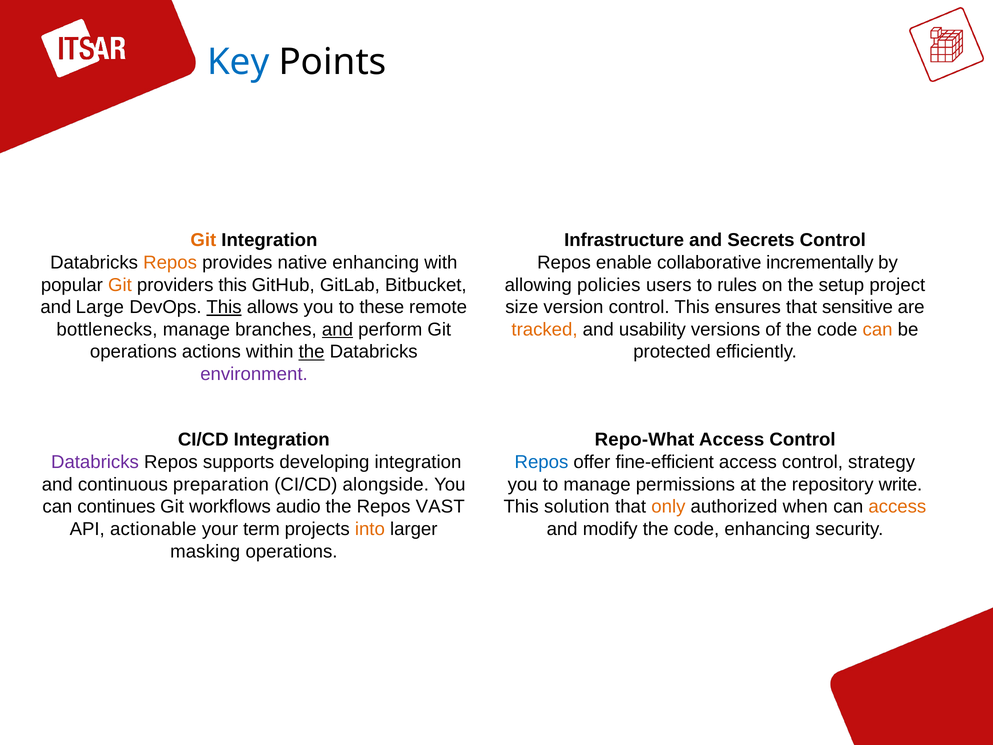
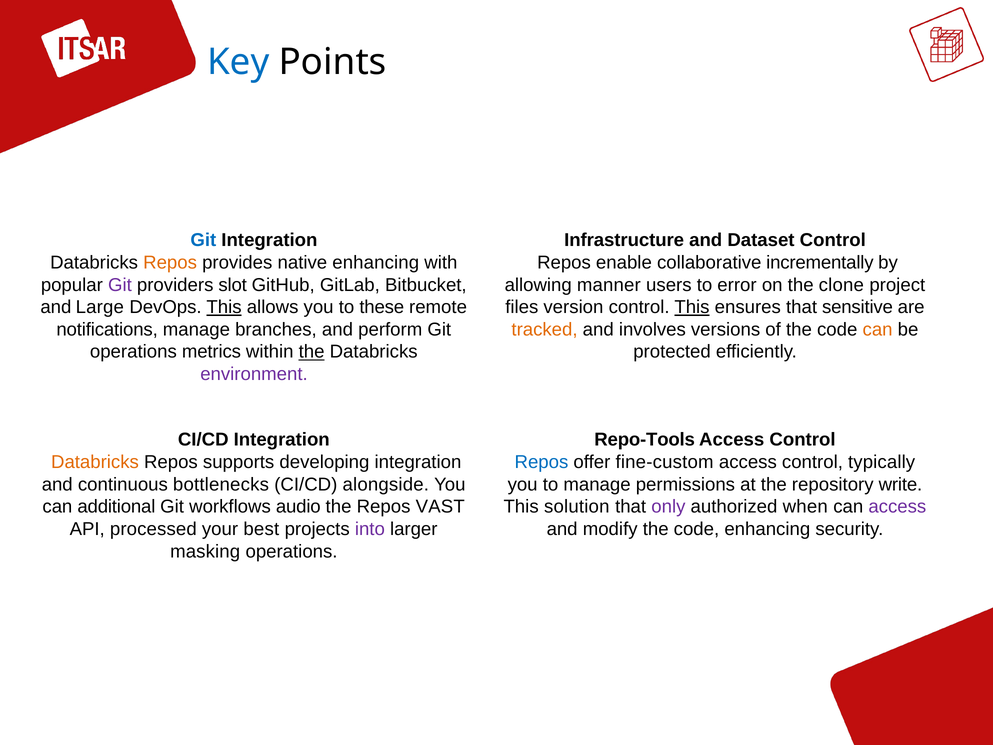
Git colour: orange -> blue (203, 240)
Secrets: Secrets -> Dataset (761, 240)
Git colour: orange -> purple (120, 285)
providers this: this -> slot (233, 285)
policies: policies -> manner (609, 285)
rules: rules -> error (737, 285)
setup: setup -> clone (841, 285)
size: size -> files (522, 307)
This underline: none -> present (692, 307)
bottlenecks: bottlenecks -> notifications (107, 329)
and underline: present -> none (337, 329)
usability: usability -> involves (652, 329)
actions: actions -> metrics (211, 352)
Repo-What: Repo-What -> Repo-Tools (645, 440)
Databricks colour: purple -> orange (95, 462)
fine-efficient: fine-efficient -> fine-custom (665, 462)
strategy: strategy -> typically (882, 462)
preparation: preparation -> bottlenecks (221, 484)
continues: continues -> additional (116, 507)
only colour: orange -> purple (668, 507)
access colour: orange -> purple (897, 507)
actionable: actionable -> processed (153, 529)
term: term -> best (261, 529)
into colour: orange -> purple (370, 529)
